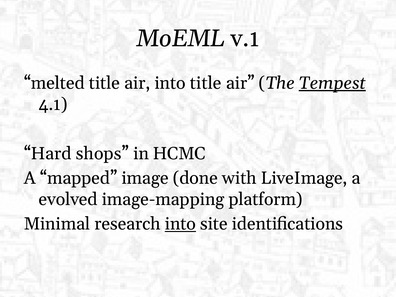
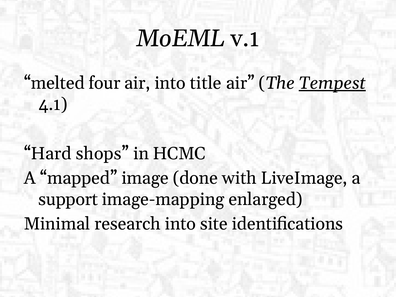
melted title: title -> four (105, 83)
evolved: evolved -> support (68, 199)
platform: platform -> enlarged (266, 199)
into underline: present -> none (180, 224)
